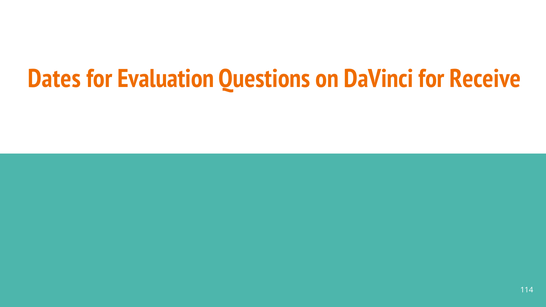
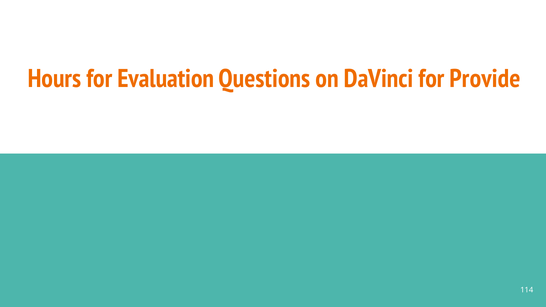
Dates: Dates -> Hours (55, 79)
Receive: Receive -> Provide (485, 79)
